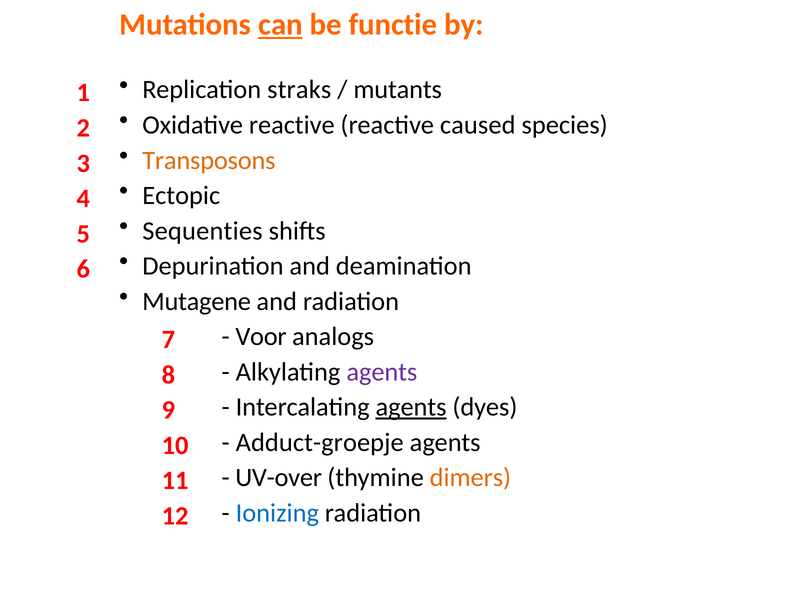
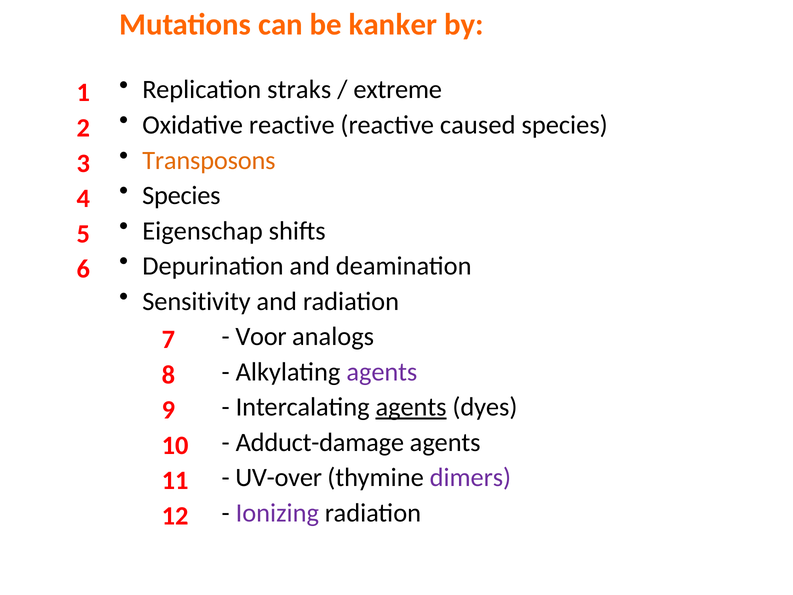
can underline: present -> none (280, 25)
functie: functie -> kanker (393, 25)
mutants: mutants -> extreme (398, 90)
Ectopic: Ectopic -> Species (181, 195)
Sequenties: Sequenties -> Eigenschap (203, 231)
Mutagene: Mutagene -> Sensitivity (196, 301)
Adduct-groepje: Adduct-groepje -> Adduct-damage (320, 442)
dimers colour: orange -> purple (470, 477)
Ionizing colour: blue -> purple (277, 513)
